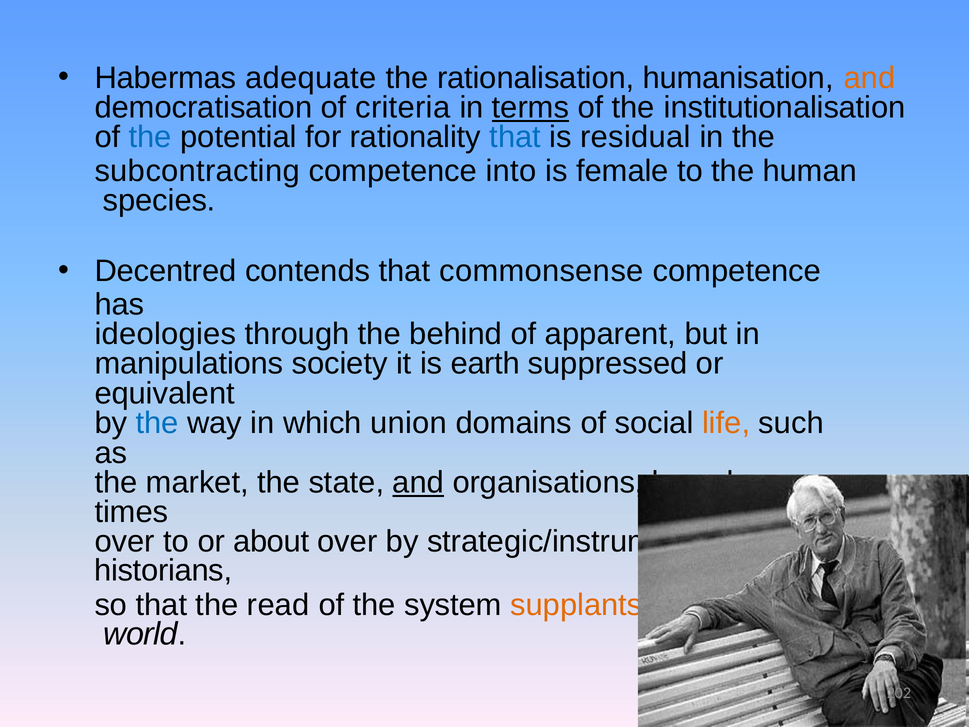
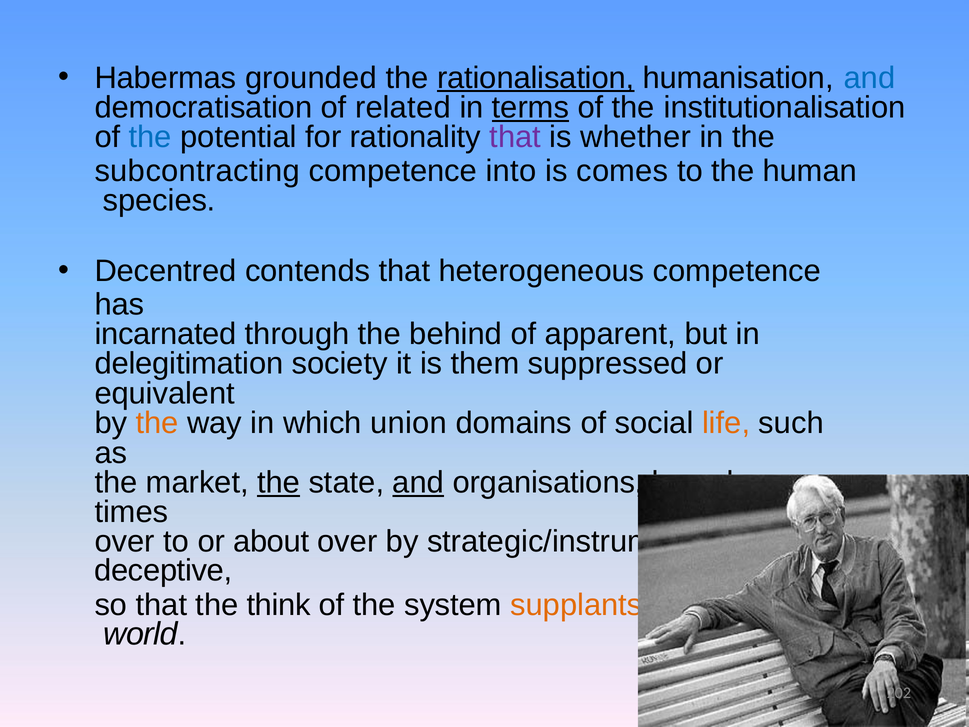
adequate: adequate -> grounded (311, 78)
rationalisation underline: none -> present (536, 78)
and colour: orange -> blue (870, 78)
criteria: criteria -> related (403, 107)
that colour: blue -> purple (515, 137)
residual: residual -> whether (636, 137)
female: female -> comes (622, 171)
commonsense: commonsense -> heterogeneous (542, 271)
ideologies: ideologies -> incarnated (166, 334)
manipulations: manipulations -> delegitimation (189, 364)
earth: earth -> them (485, 364)
the colour: blue -> orange (157, 423)
the underline: none -> present (279, 482)
historians: historians -> deceptive (163, 570)
read: read -> think (279, 605)
